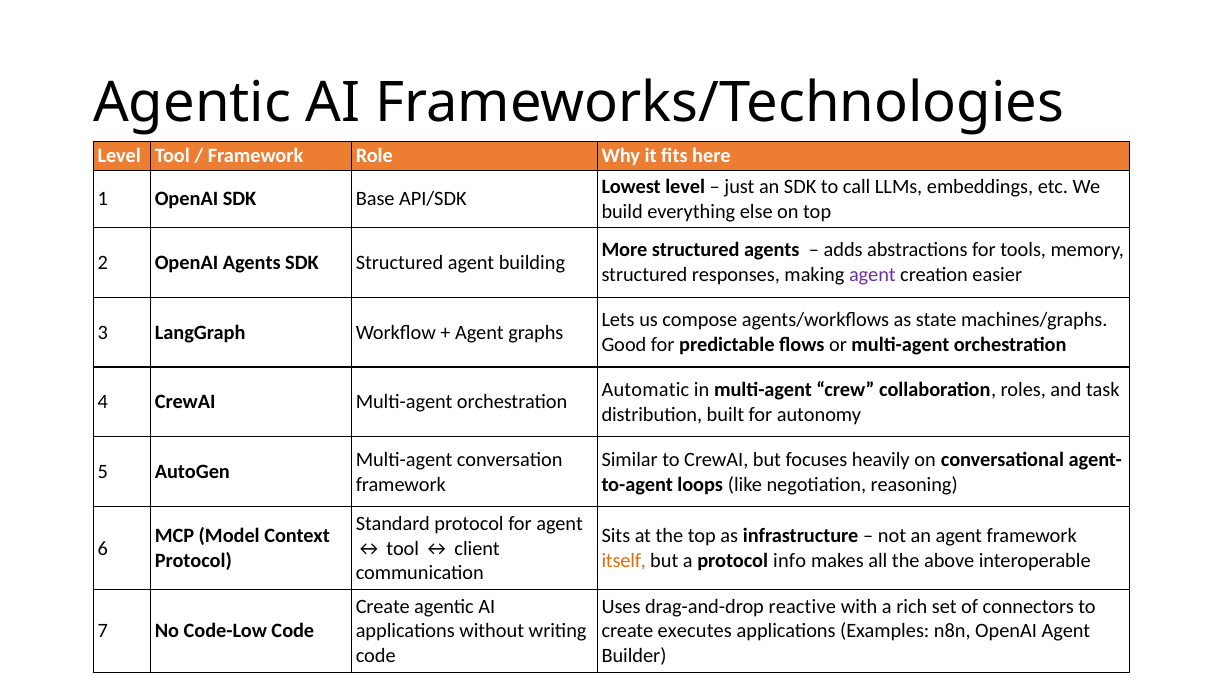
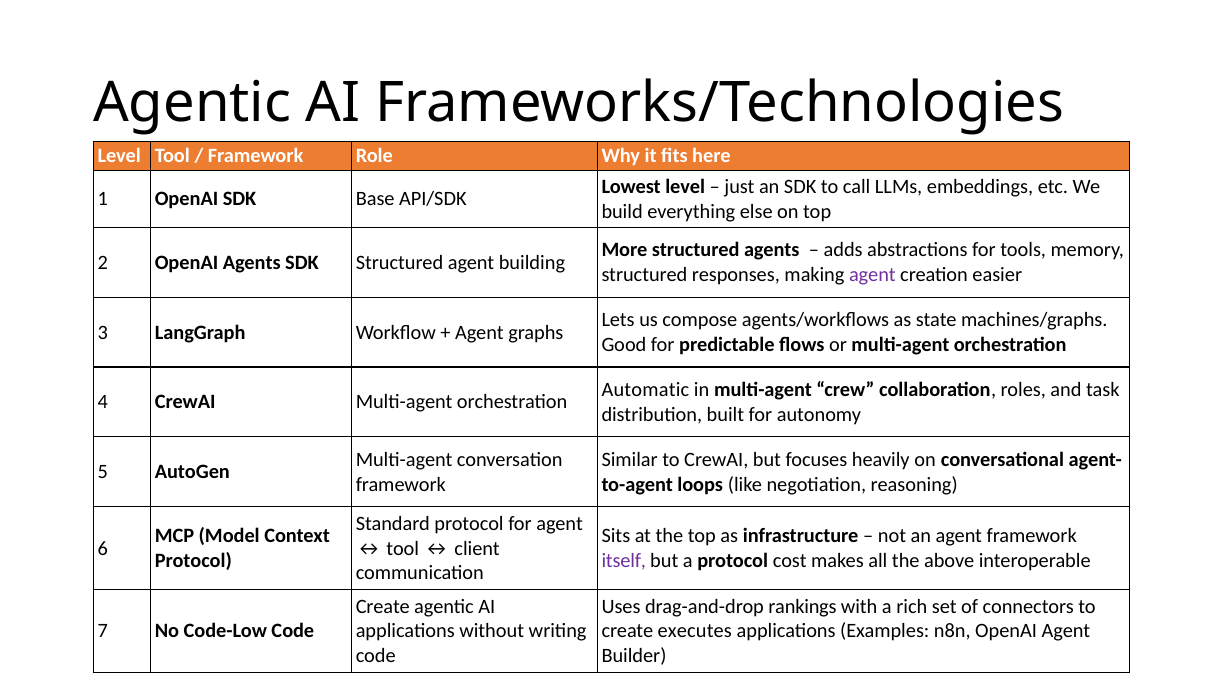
itself colour: orange -> purple (624, 561)
info: info -> cost (790, 561)
reactive: reactive -> rankings (802, 606)
